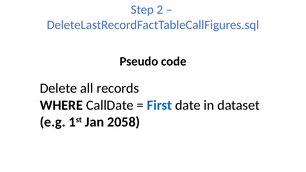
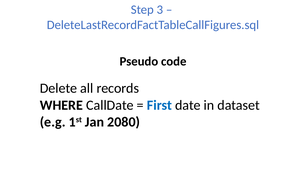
2: 2 -> 3 (160, 10)
2058: 2058 -> 2080 (124, 122)
